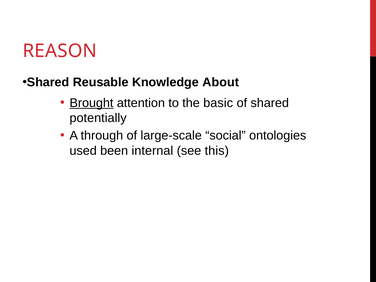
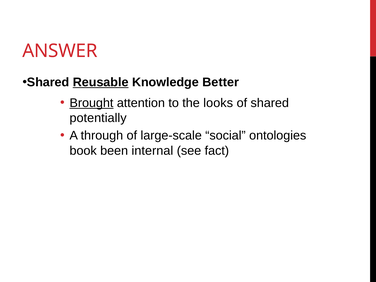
REASON: REASON -> ANSWER (60, 51)
Reusable underline: none -> present (101, 82)
About: About -> Better (221, 82)
basic: basic -> looks (218, 103)
used: used -> book (83, 151)
this: this -> fact (217, 151)
